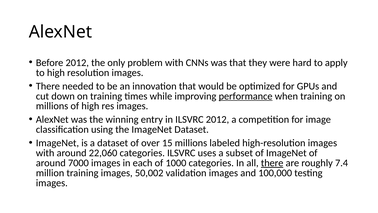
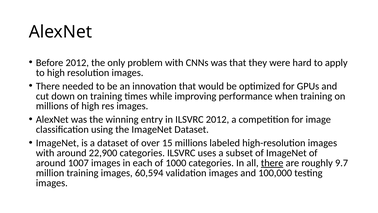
performance underline: present -> none (246, 96)
22,060: 22,060 -> 22,900 (103, 153)
7000: 7000 -> 1007 (78, 163)
7.4: 7.4 -> 9.7 (342, 163)
50,002: 50,002 -> 60,594 (149, 173)
